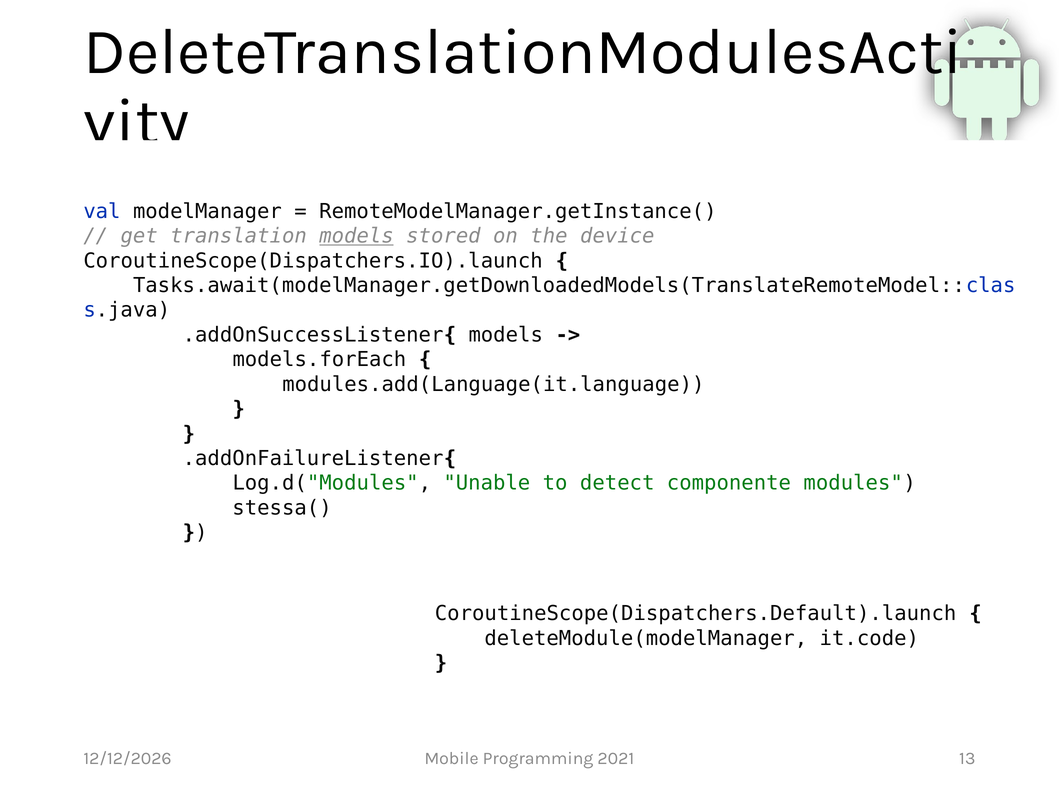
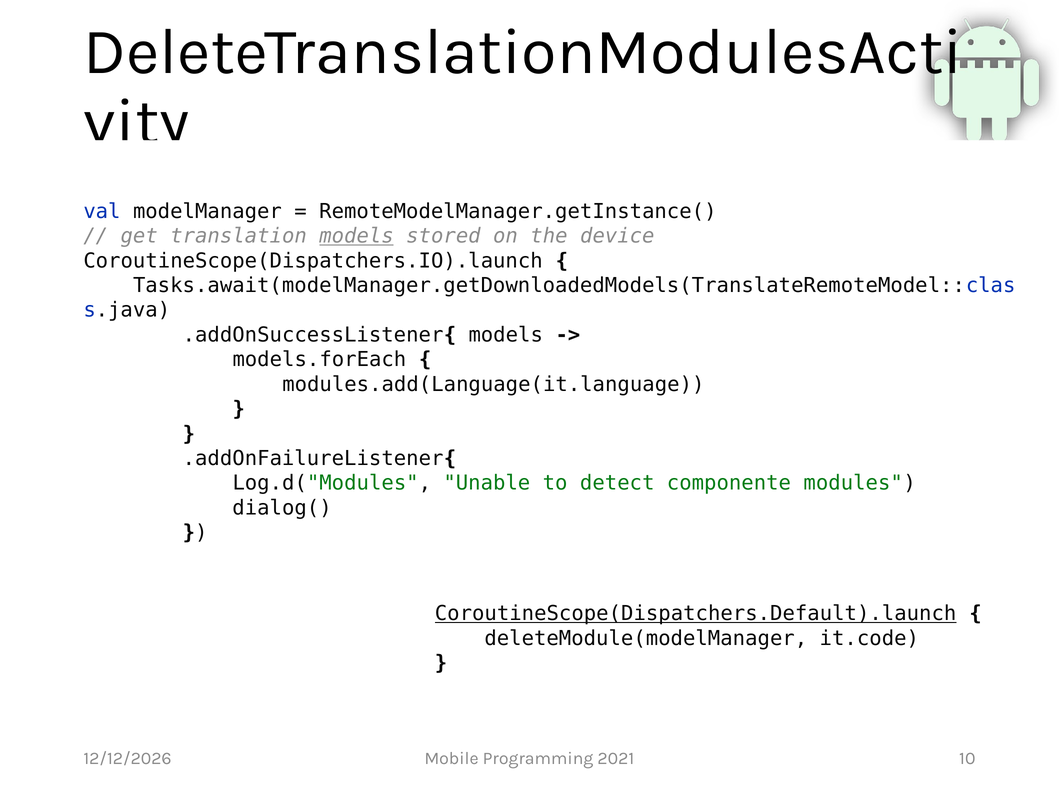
stessa(: stessa( -> dialog( (282, 508)
CoroutineScope(Dispatchers.Default).launch underline: none -> present (696, 614)
13: 13 -> 10 (967, 758)
